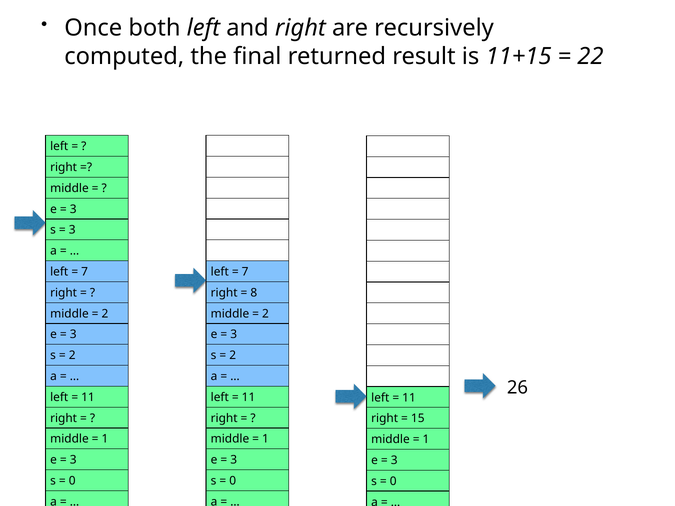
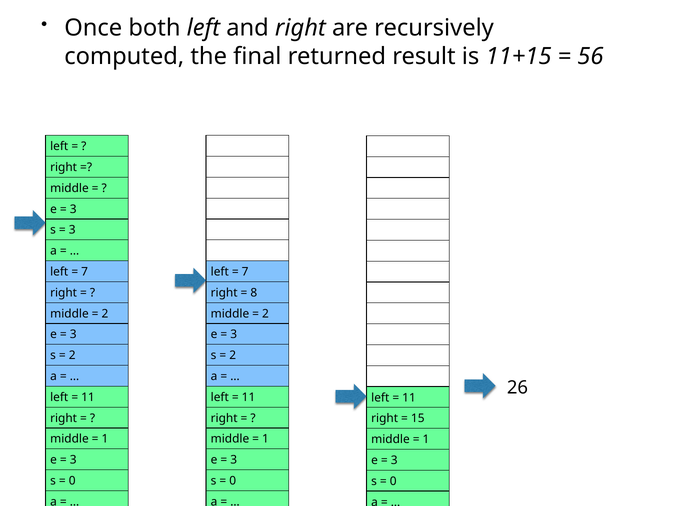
22: 22 -> 56 (590, 56)
